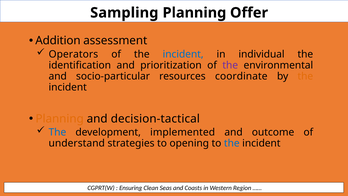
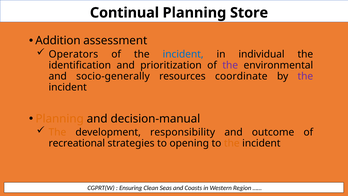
Sampling: Sampling -> Continual (124, 13)
Offer: Offer -> Store (249, 13)
socio-particular: socio-particular -> socio-generally (113, 76)
the colour: orange -> purple (305, 76)
decision-tactical: decision-tactical -> decision-manual (155, 119)
The colour: blue -> orange (57, 132)
implemented: implemented -> responsibility (183, 132)
understand: understand -> recreational (77, 143)
the colour: blue -> orange (232, 143)
